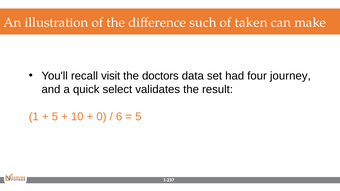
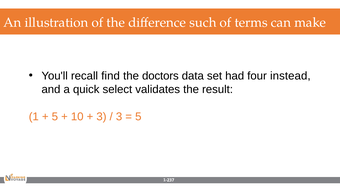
taken: taken -> terms (251, 22)
visit: visit -> find (111, 76)
journey: journey -> instead (290, 76)
0: 0 -> 3 (101, 117)
6: 6 -> 3 (119, 117)
